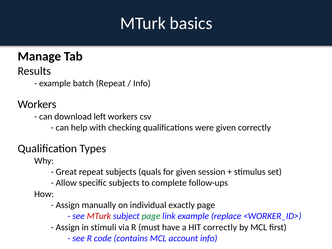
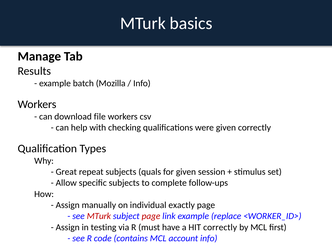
batch Repeat: Repeat -> Mozilla (111, 83)
left: left -> file (100, 117)
page colour: green -> red (151, 216)
stimuli: stimuli -> testing (104, 227)
